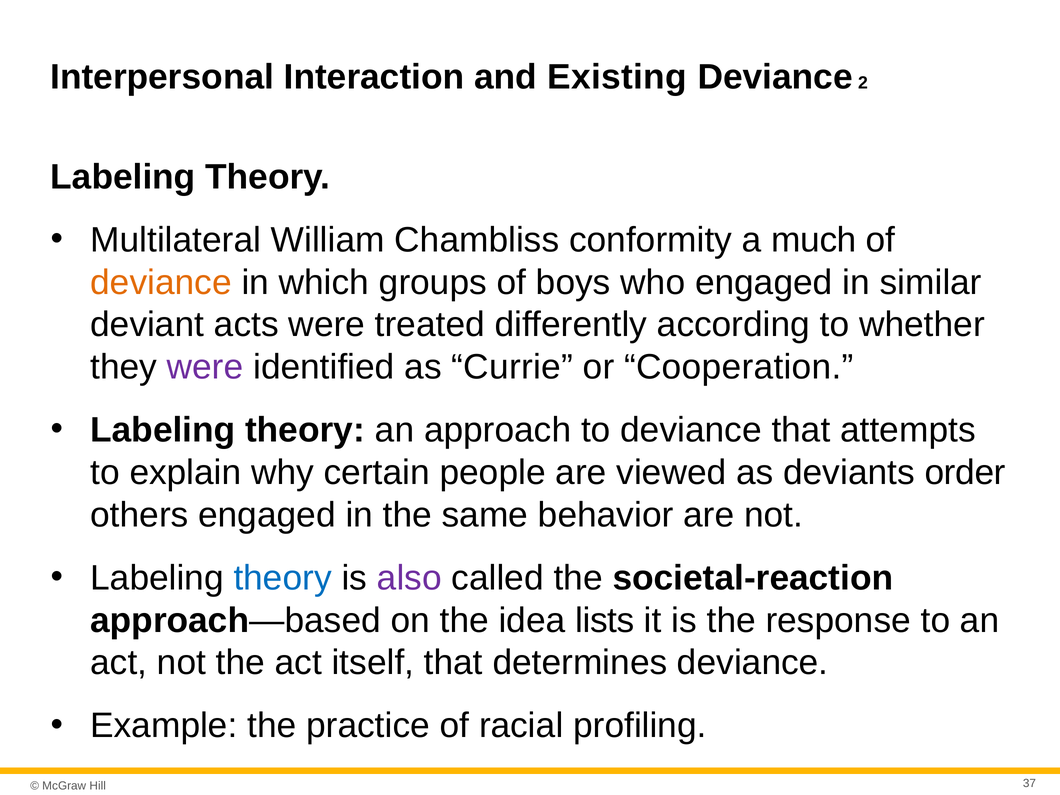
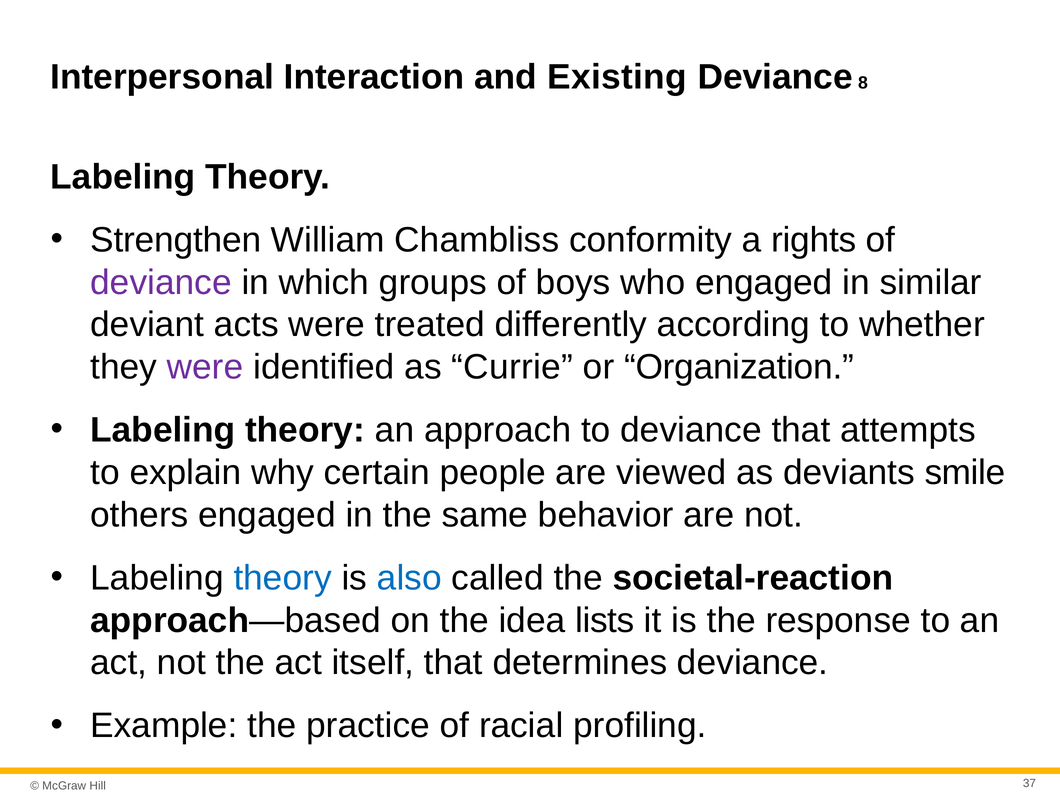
2: 2 -> 8 (863, 83)
Multilateral: Multilateral -> Strengthen (176, 240)
much: much -> rights (814, 240)
deviance colour: orange -> purple (161, 282)
Cooperation: Cooperation -> Organization (739, 367)
order: order -> smile (965, 473)
also colour: purple -> blue (409, 578)
